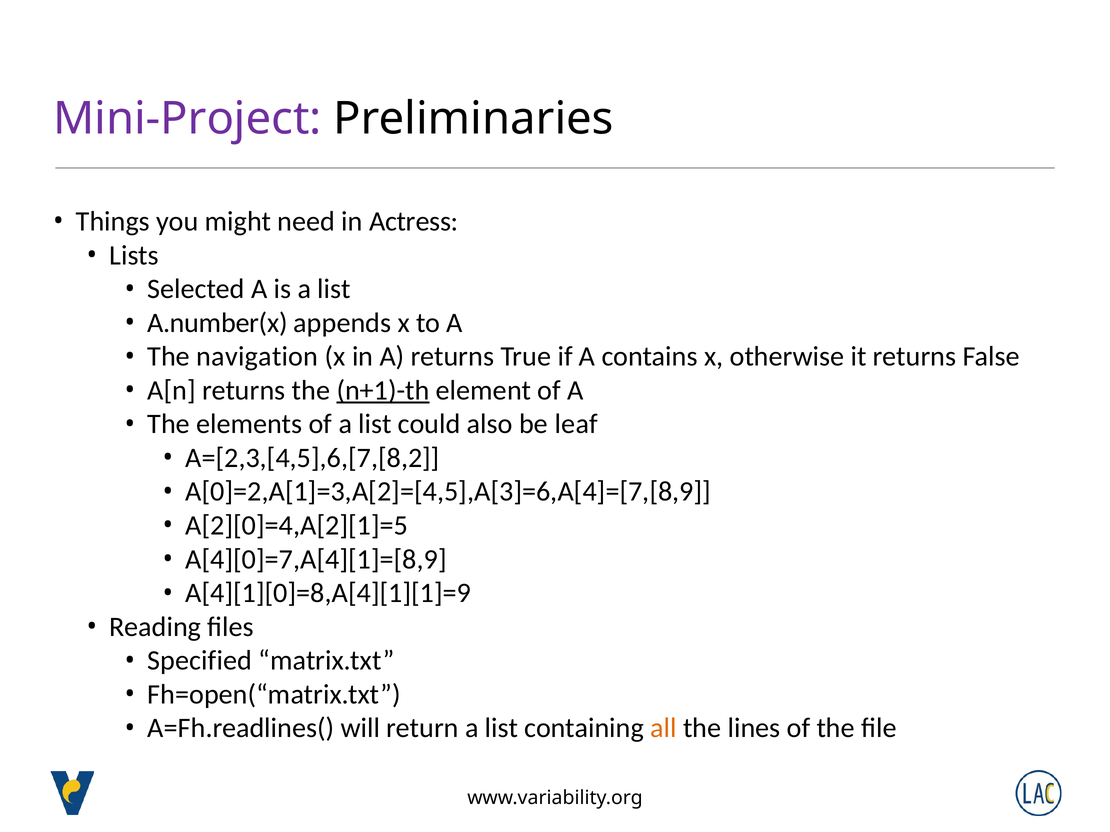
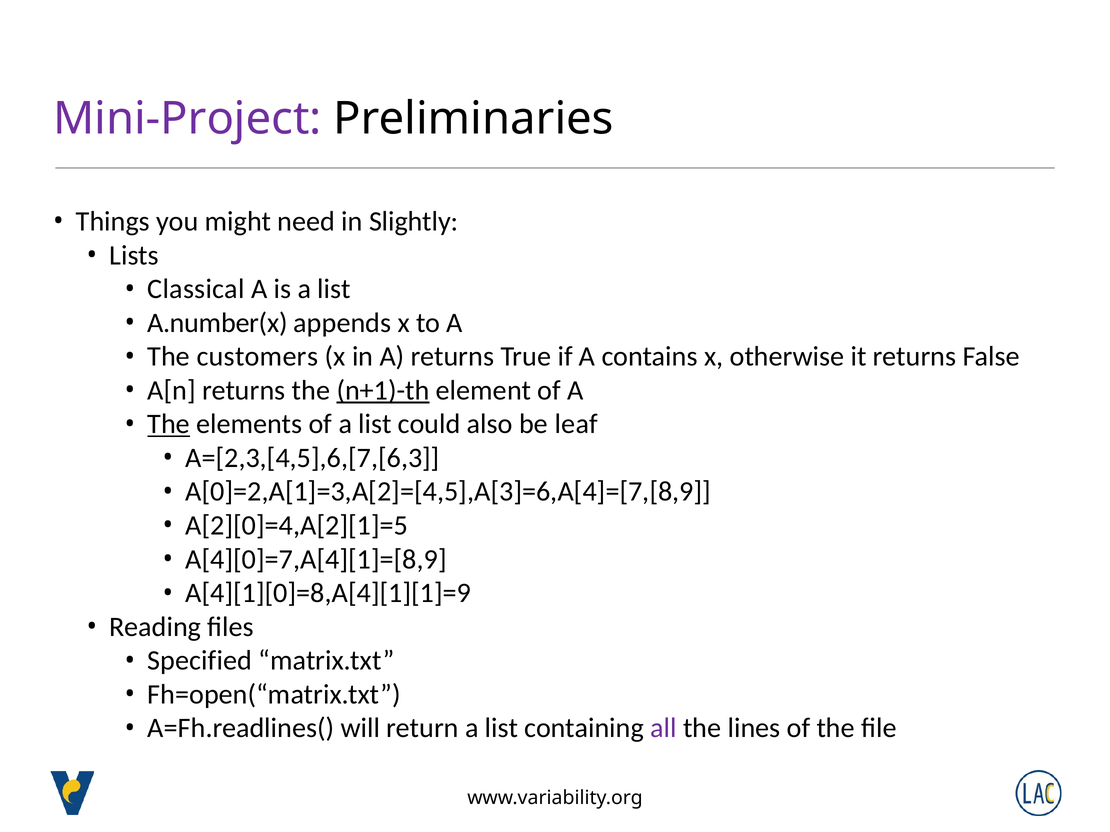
Actress: Actress -> Slightly (414, 222)
Selected: Selected -> Classical (196, 289)
navigation: navigation -> customers (257, 357)
The underline: none -> present (169, 424)
A=[2,3,[4,5],6,[7,[8,2: A=[2,3,[4,5],6,[7,[8,2 -> A=[2,3,[4,5],6,[7,[6,3 (312, 458)
all colour: orange -> purple (663, 729)
